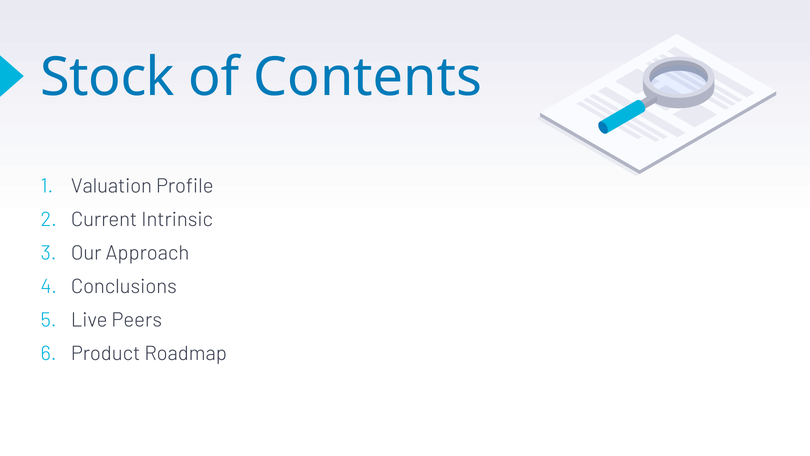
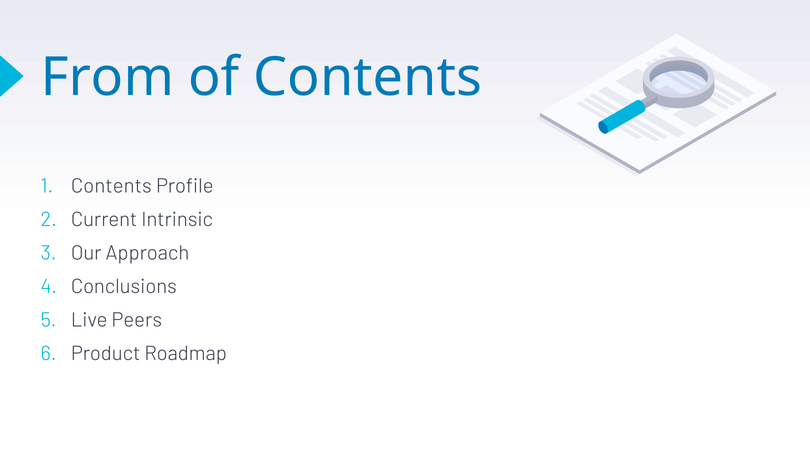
Stock: Stock -> From (107, 77)
Valuation: Valuation -> Contents (111, 186)
